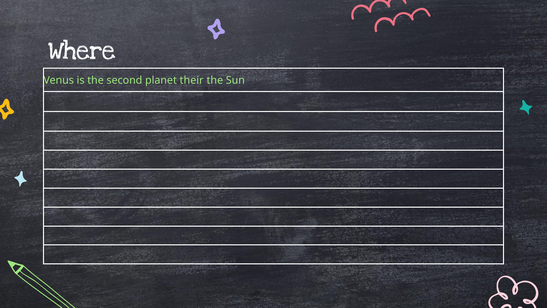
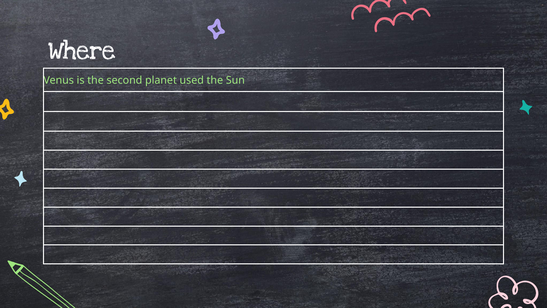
their: their -> used (192, 80)
